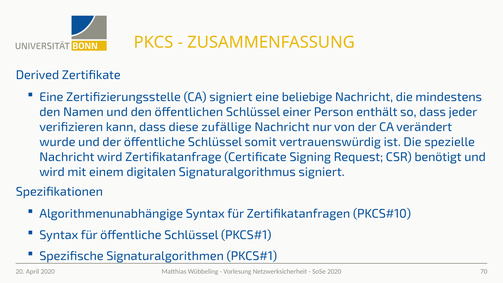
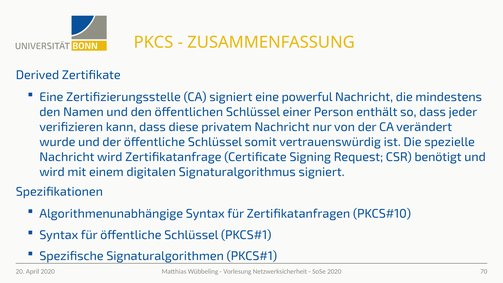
beliebige: beliebige -> powerful (307, 97)
zufällige: zufällige -> privatem (227, 127)
